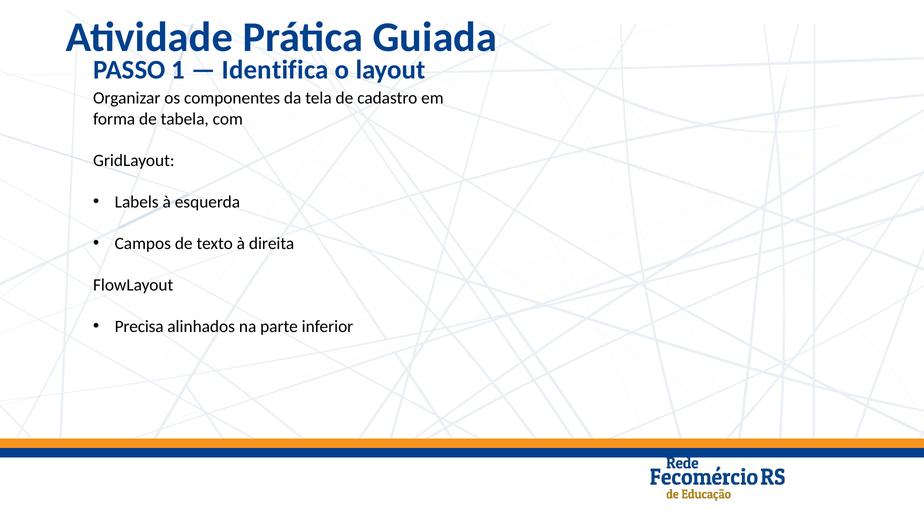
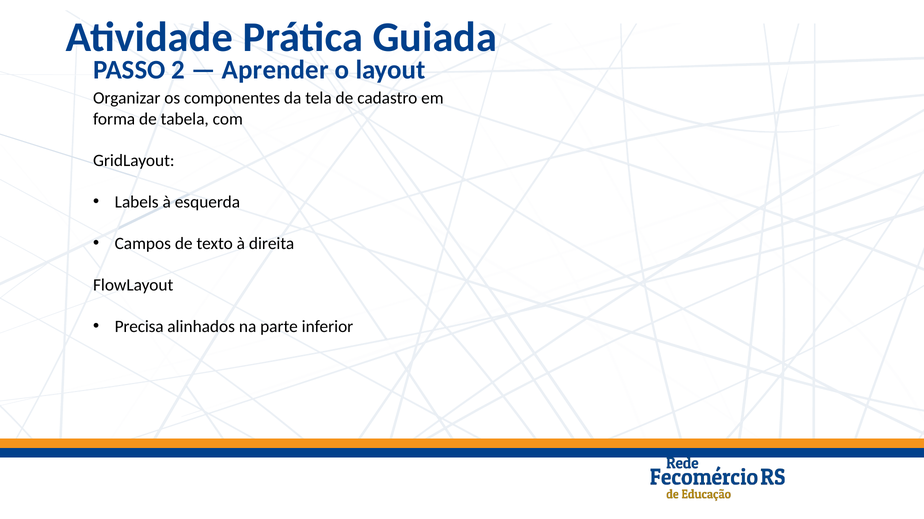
1: 1 -> 2 (178, 70)
Identifica: Identifica -> Aprender (275, 70)
